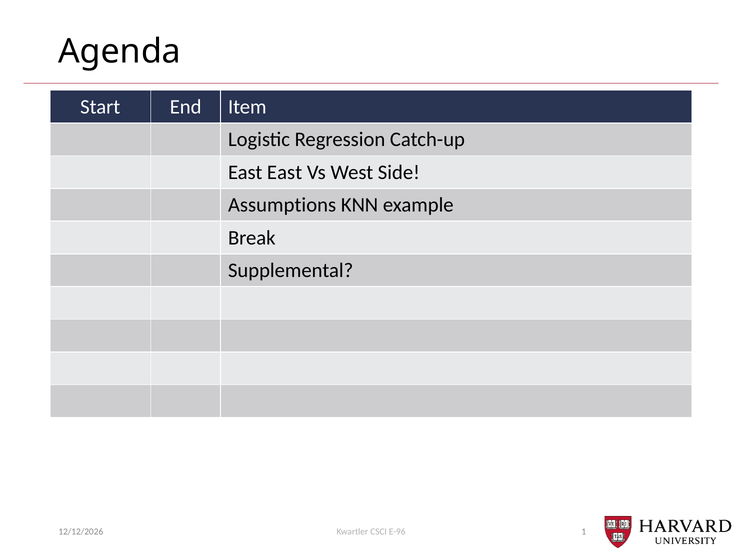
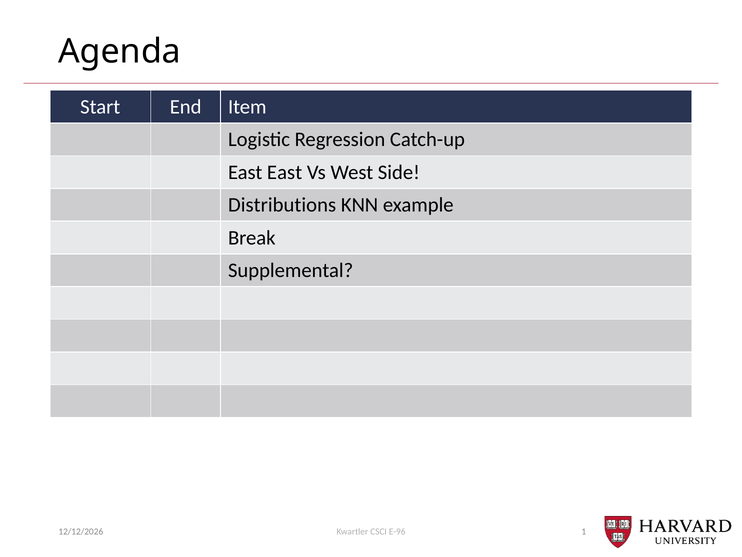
Assumptions: Assumptions -> Distributions (282, 205)
